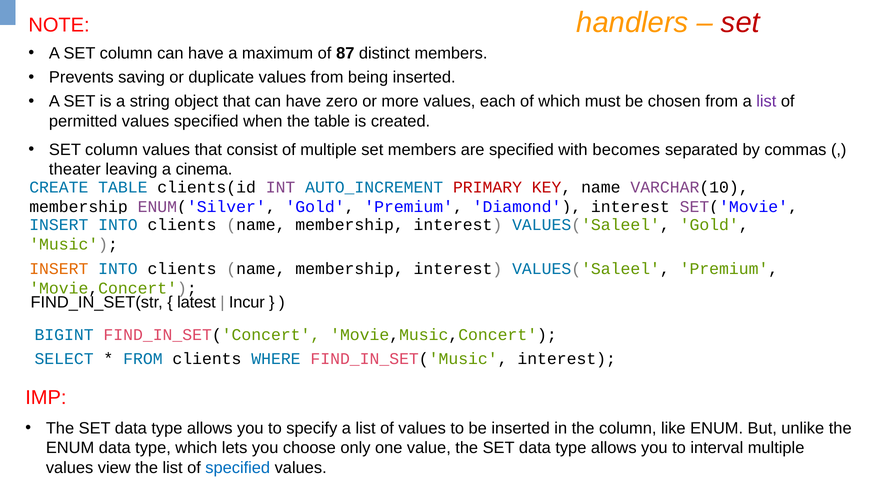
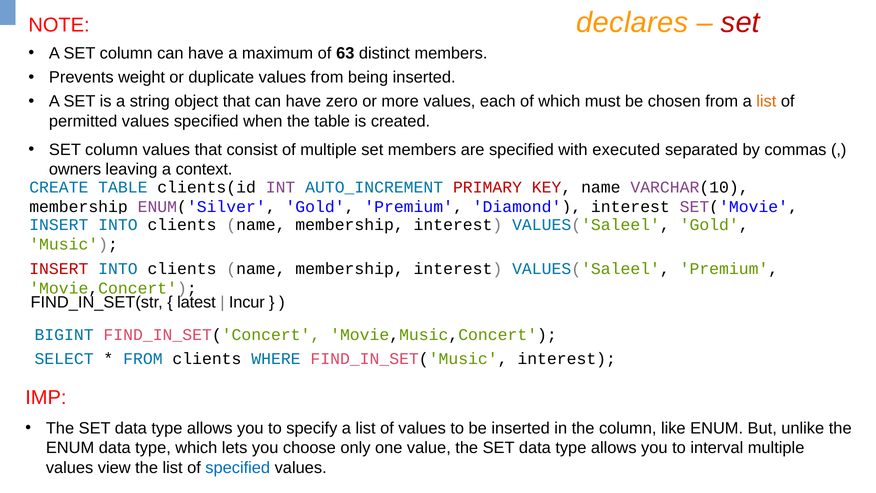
handlers: handlers -> declares (632, 23)
87: 87 -> 63 (345, 53)
saving: saving -> weight (142, 77)
list colour: purple -> orange (766, 102)
becomes: becomes -> executed (626, 150)
theater: theater -> owners (75, 169)
cinema: cinema -> context (204, 169)
INSERT colour: orange -> red (59, 268)
